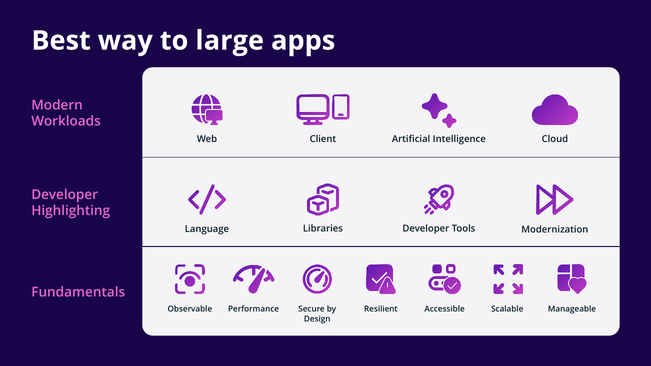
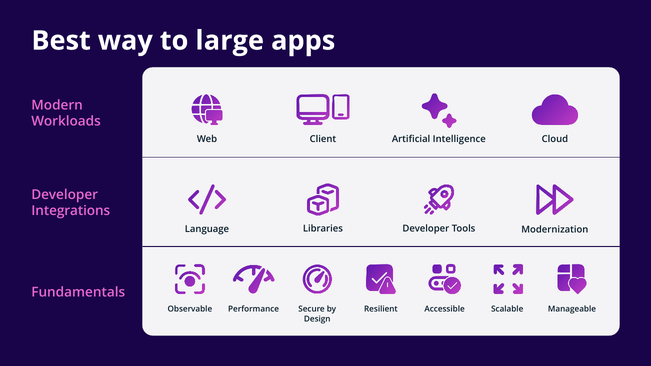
Highlighting: Highlighting -> Integrations (71, 211)
